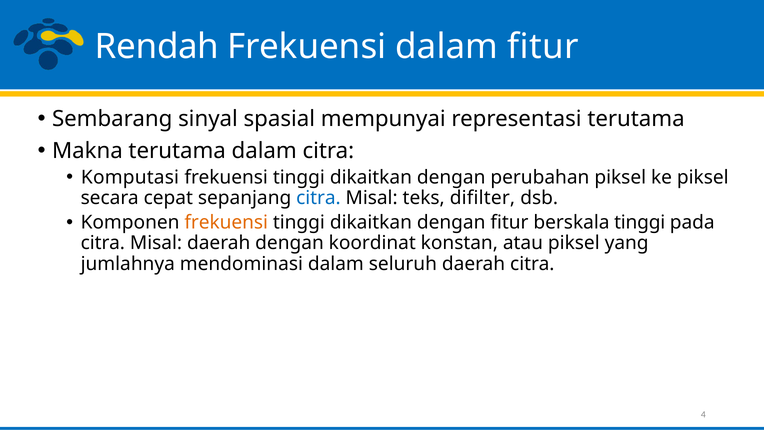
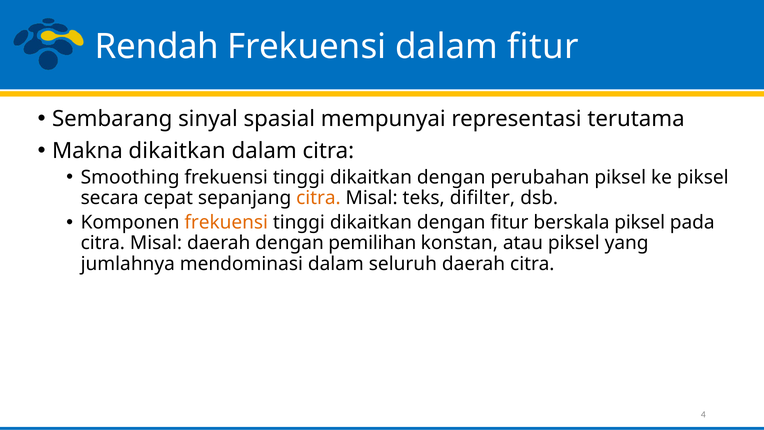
Makna terutama: terutama -> dikaitkan (177, 151)
Komputasi: Komputasi -> Smoothing (130, 177)
citra colour: blue -> orange (318, 198)
berskala tinggi: tinggi -> piksel (640, 222)
koordinat: koordinat -> pemilihan (372, 243)
